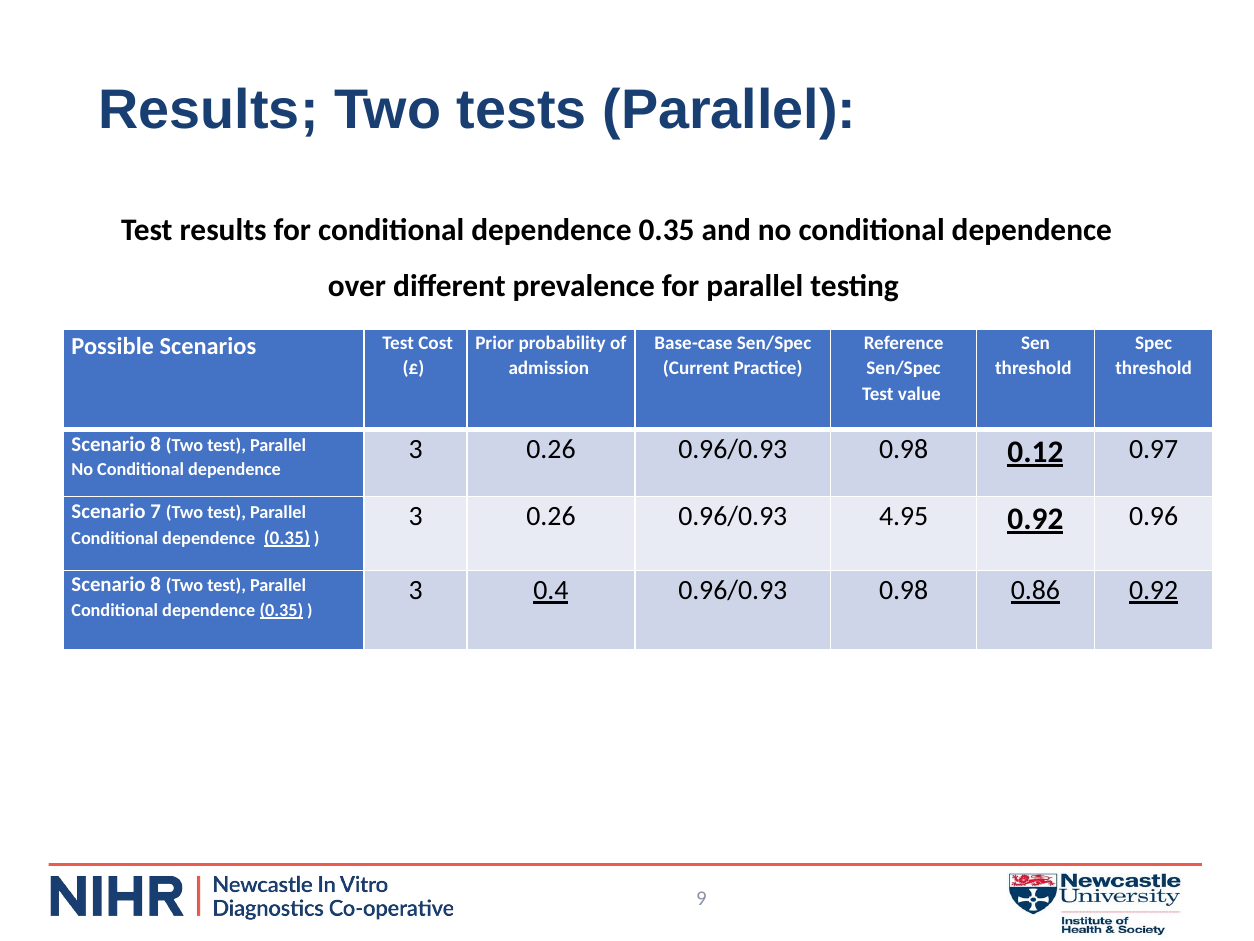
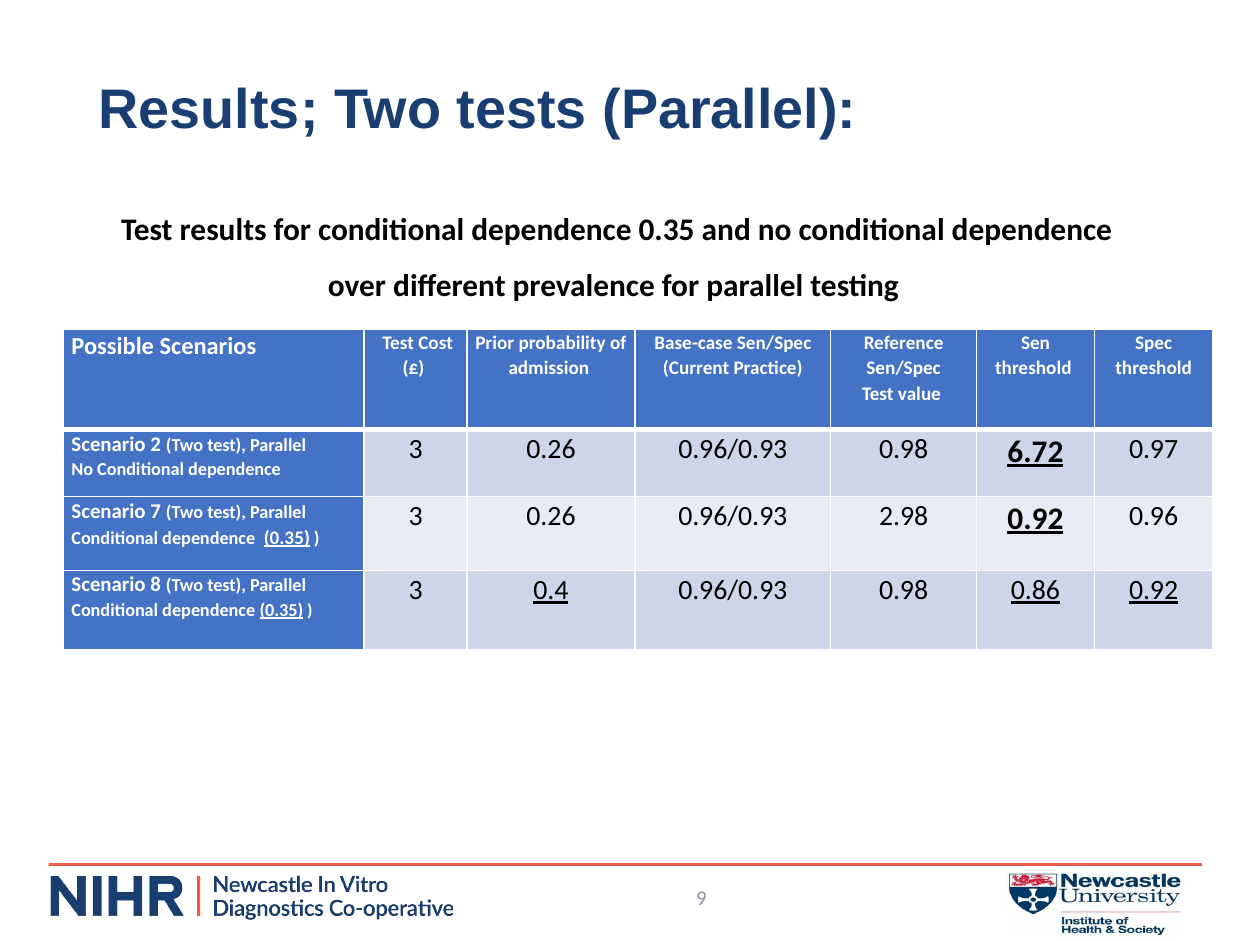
8: 8 -> 2 (156, 444)
0.12: 0.12 -> 6.72 (1035, 452)
4.95: 4.95 -> 2.98 (904, 516)
